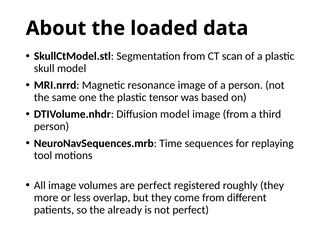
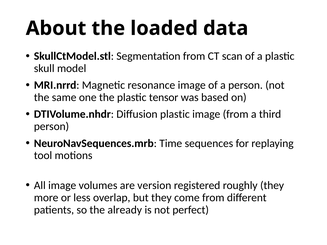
Diffusion model: model -> plastic (175, 114)
are perfect: perfect -> version (154, 186)
